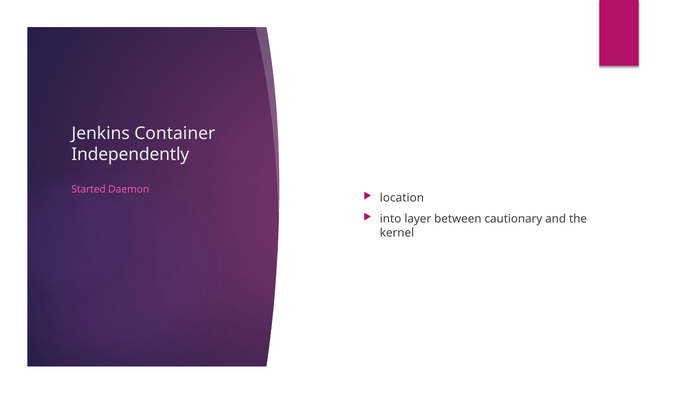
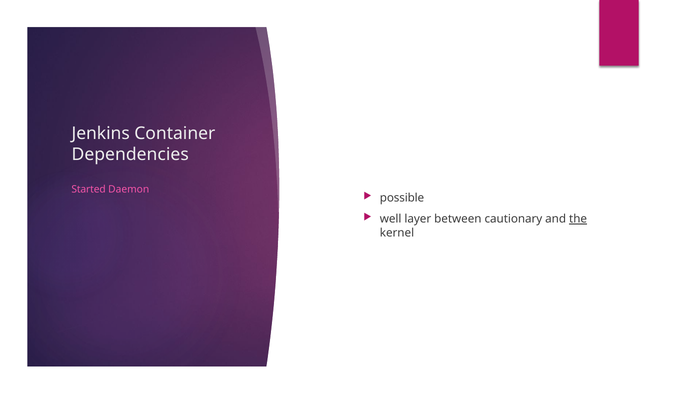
Independently: Independently -> Dependencies (130, 154)
location: location -> possible (402, 198)
into: into -> well (391, 219)
the underline: none -> present (578, 219)
